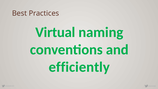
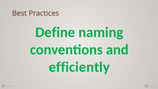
Virtual: Virtual -> Define (55, 32)
